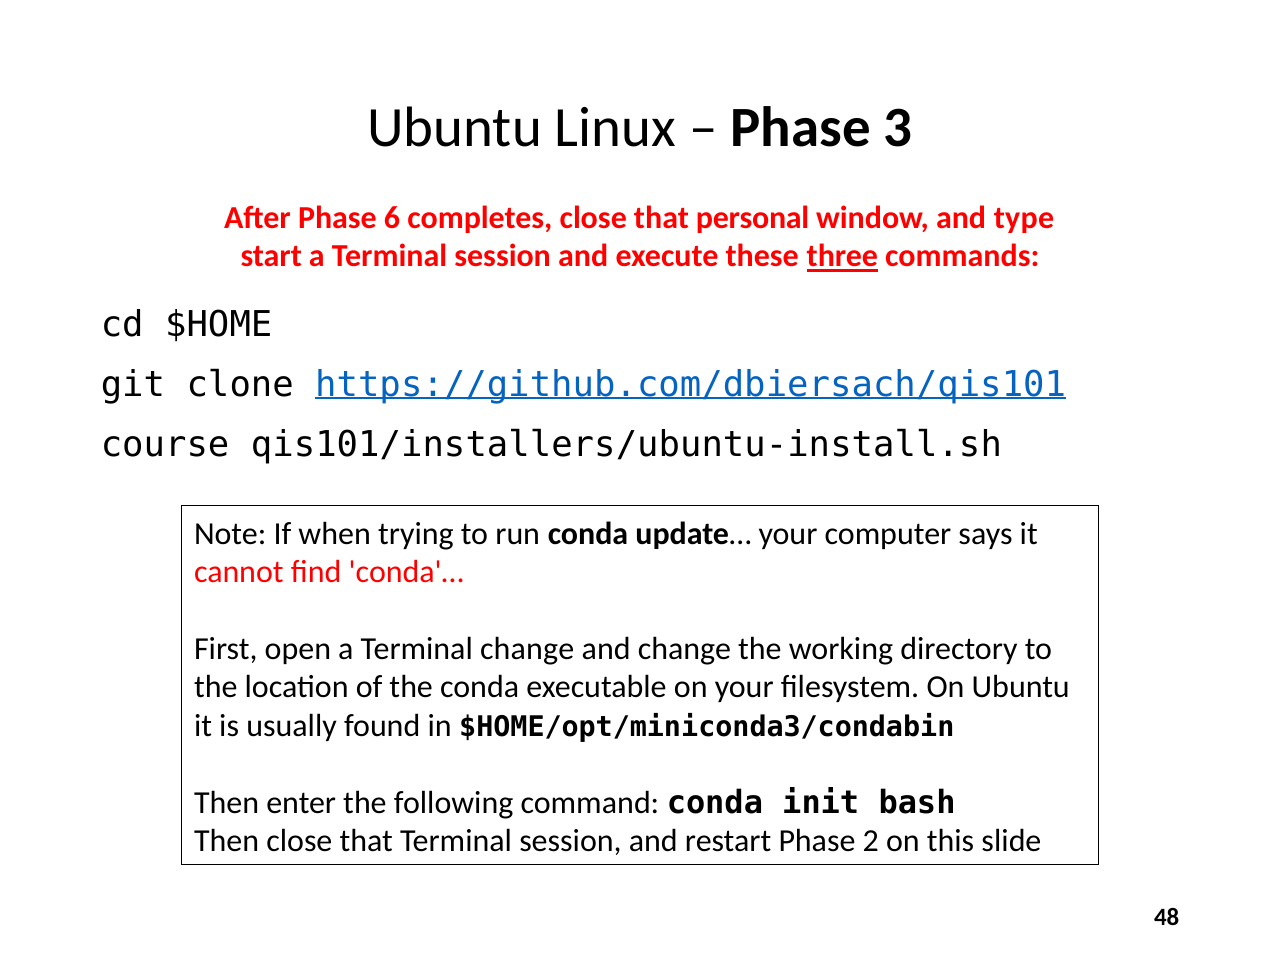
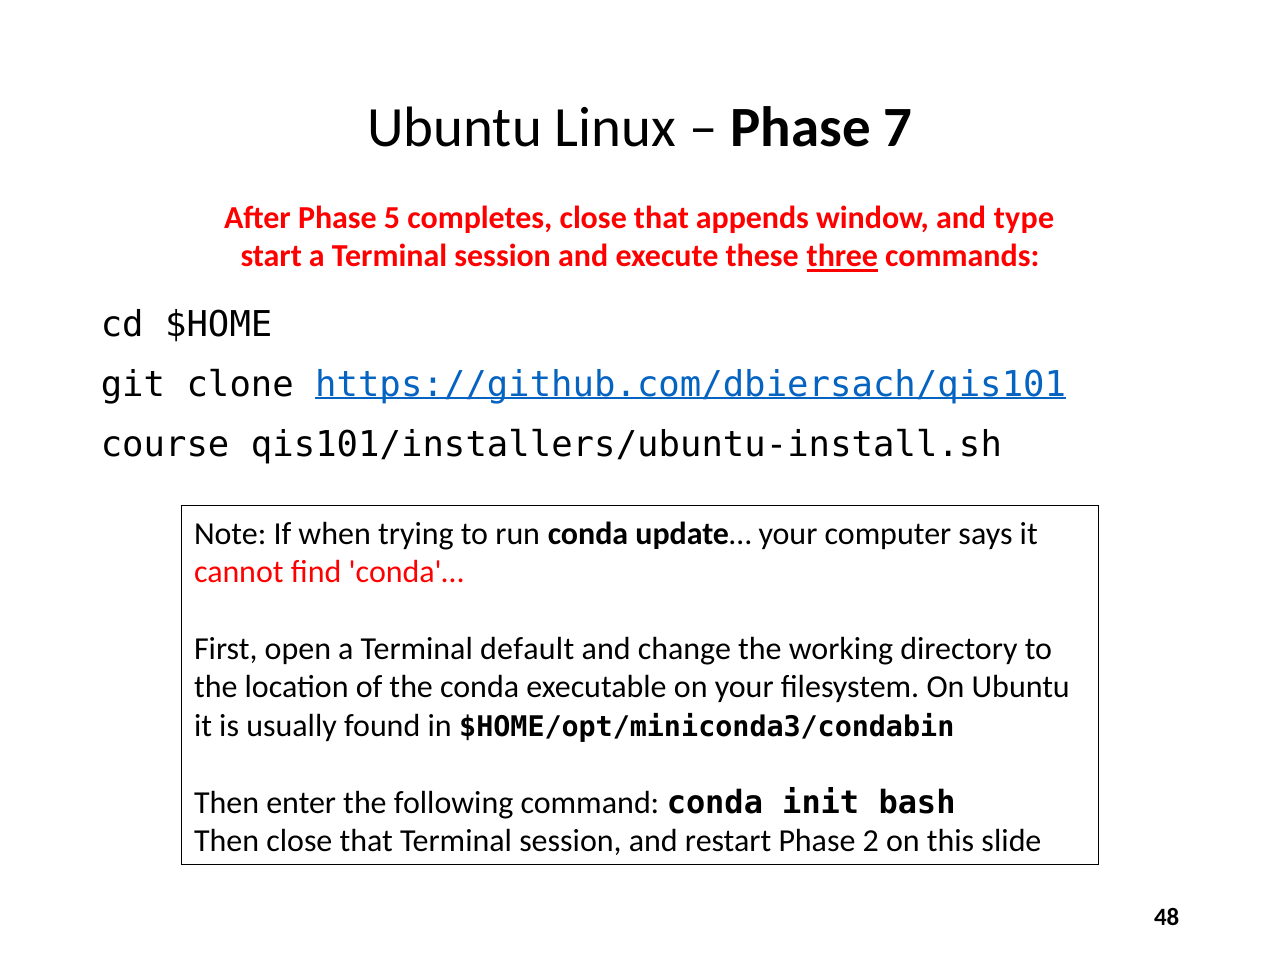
3: 3 -> 7 (898, 128)
6: 6 -> 5 (392, 218)
personal: personal -> appends (752, 218)
Terminal change: change -> default (527, 649)
